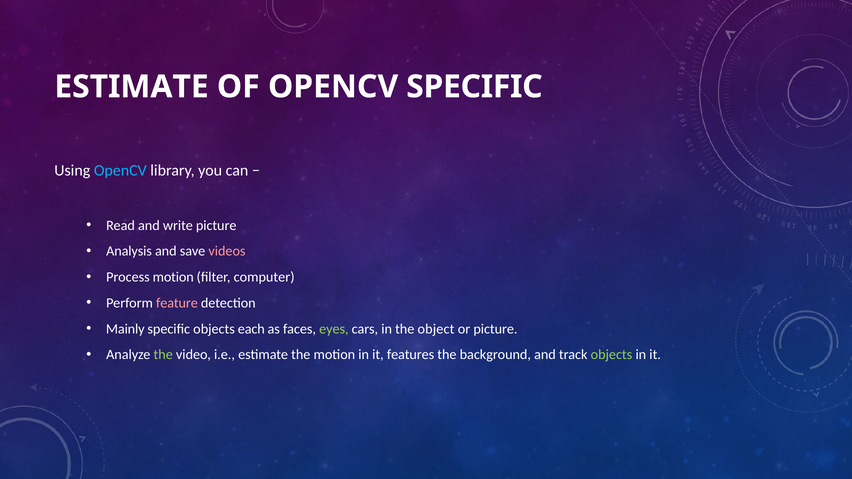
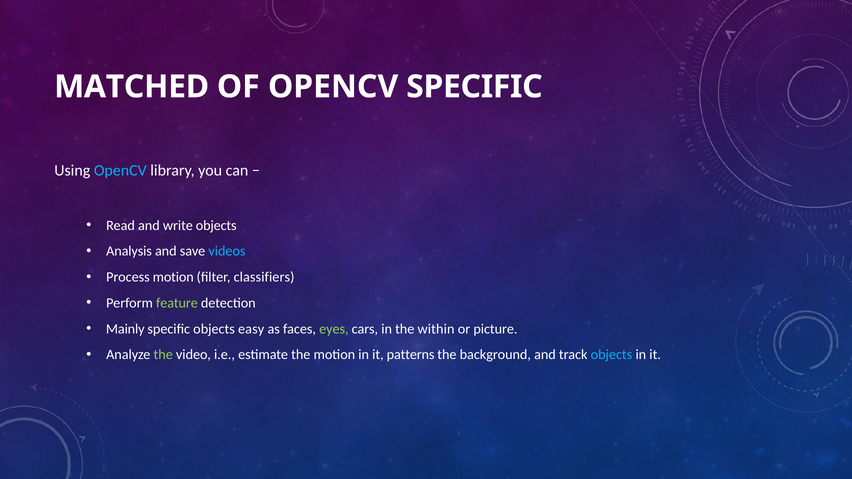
ESTIMATE: ESTIMATE -> MATCHED (132, 87)
write picture: picture -> objects (216, 226)
videos colour: pink -> light blue (227, 251)
computer: computer -> classifiers (264, 277)
feature colour: pink -> light green (177, 303)
each: each -> easy (251, 329)
object: object -> within (436, 329)
features: features -> patterns (411, 355)
objects colour: light green -> light blue (611, 355)
